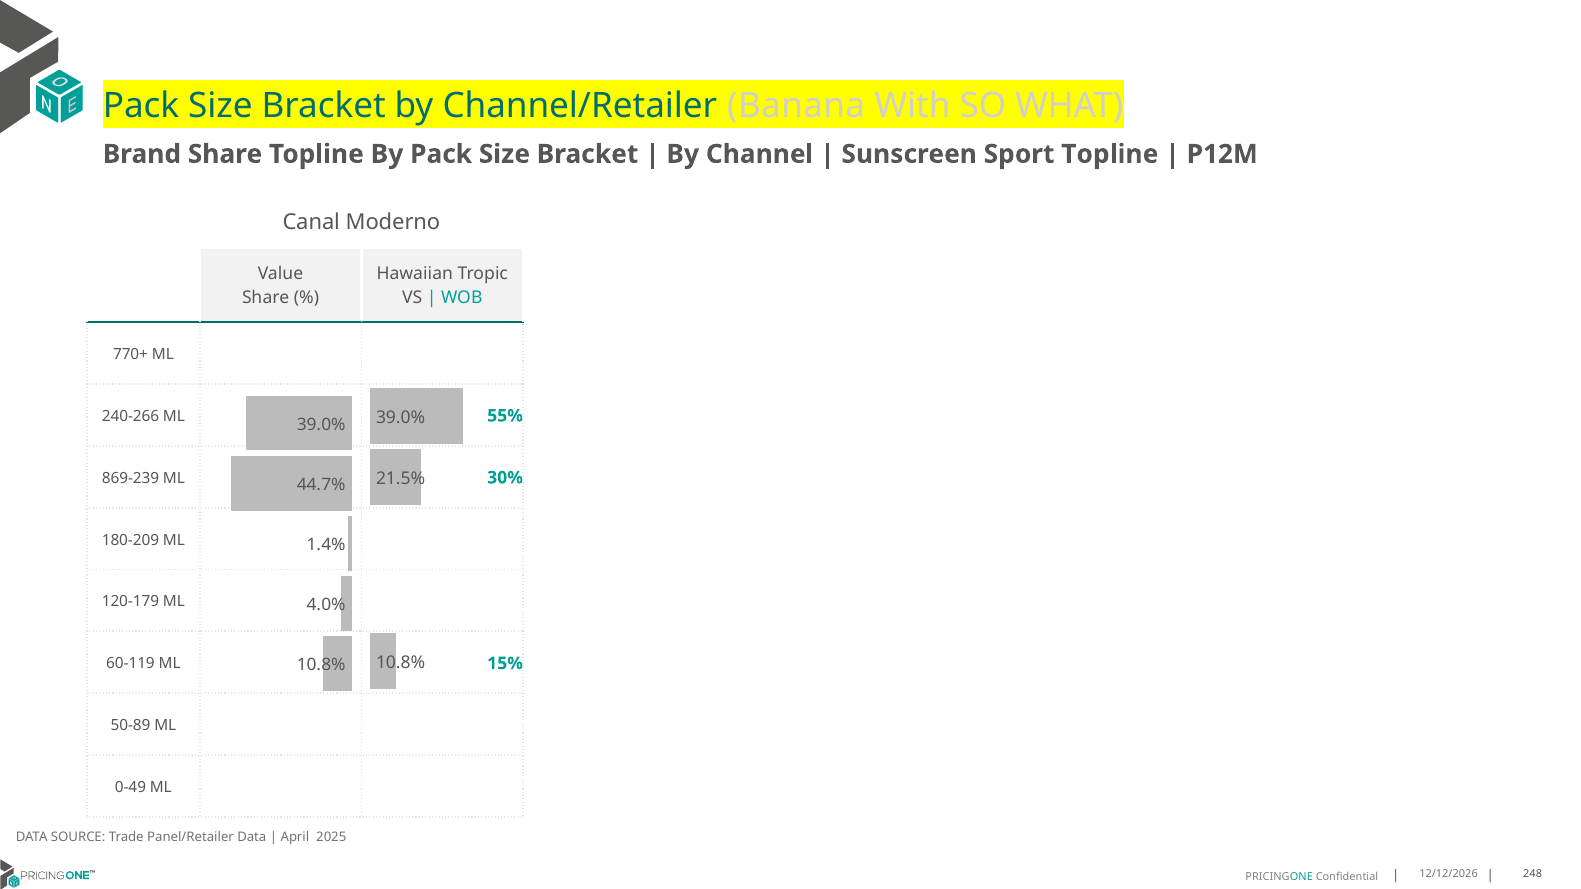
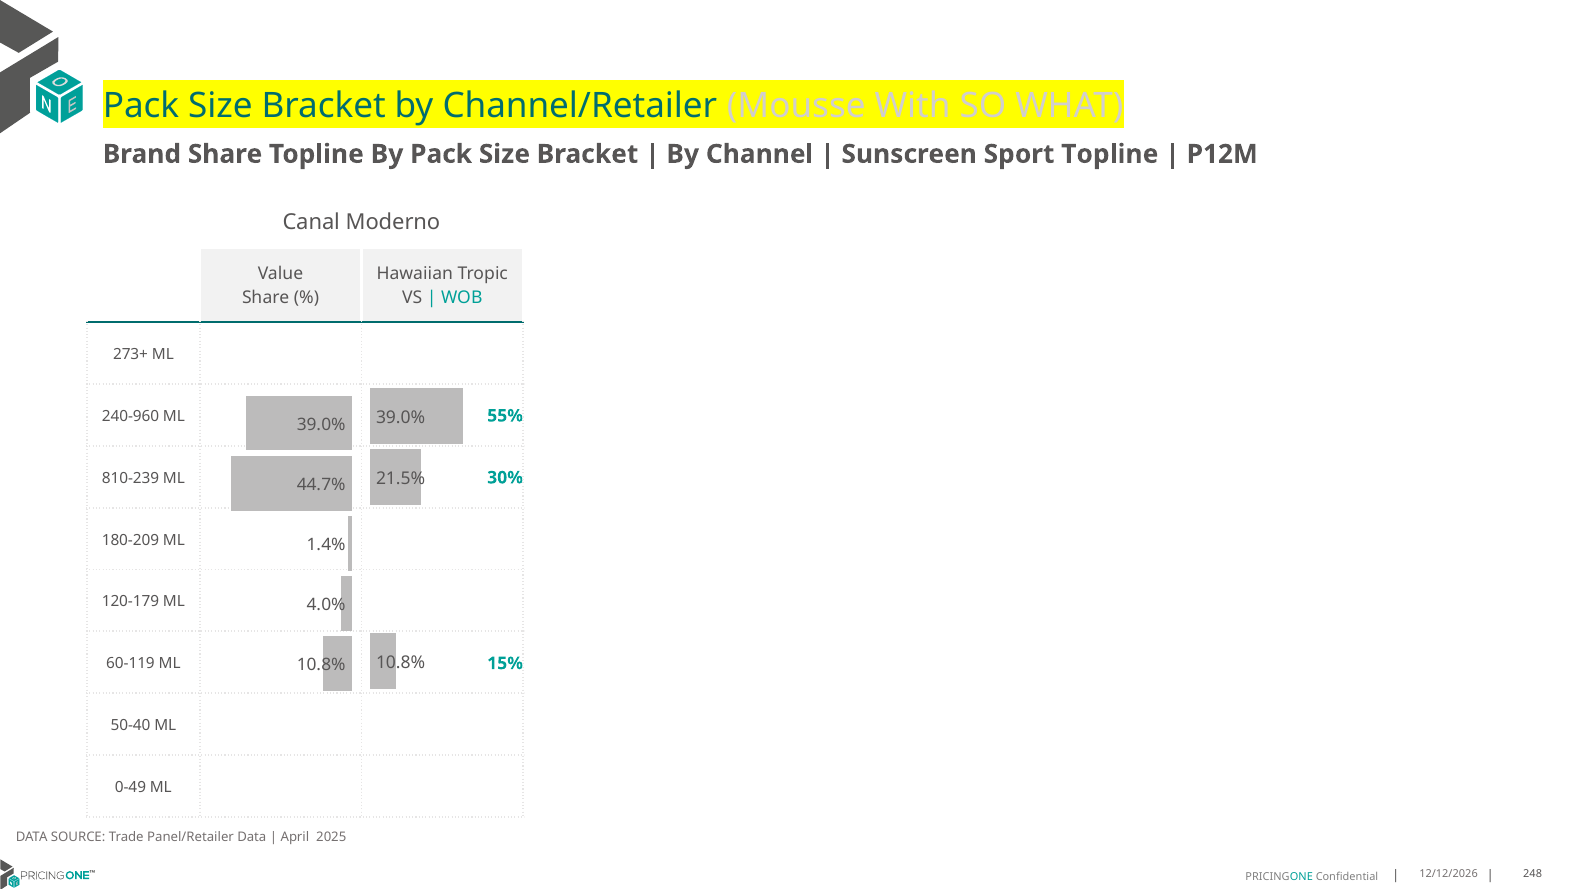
Banana: Banana -> Mousse (796, 106)
770+: 770+ -> 273+ (131, 354)
240-266: 240-266 -> 240-960 (131, 416)
869-239: 869-239 -> 810-239 (131, 478)
50-89: 50-89 -> 50-40 (131, 726)
